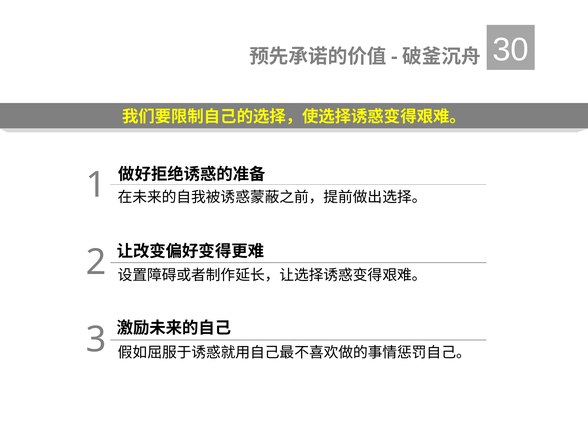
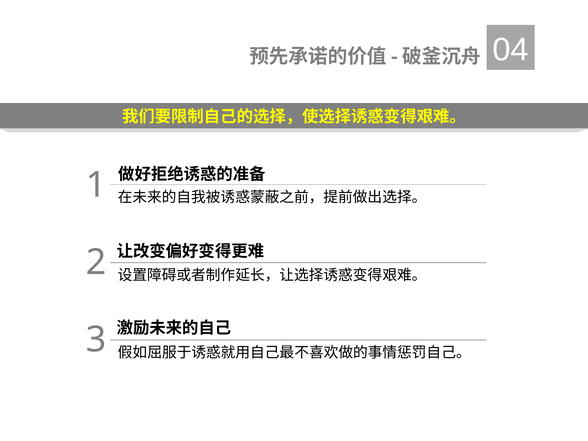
30: 30 -> 04 (511, 50)
